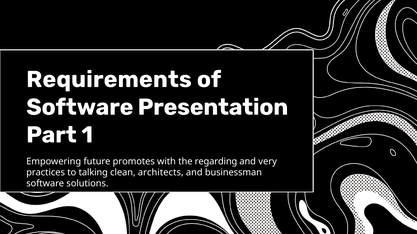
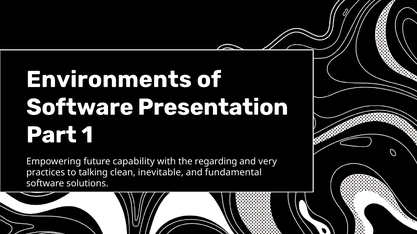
Requirements: Requirements -> Environments (109, 80)
promotes: promotes -> capability (134, 162)
architects: architects -> inevitable (161, 173)
businessman: businessman -> fundamental (233, 173)
